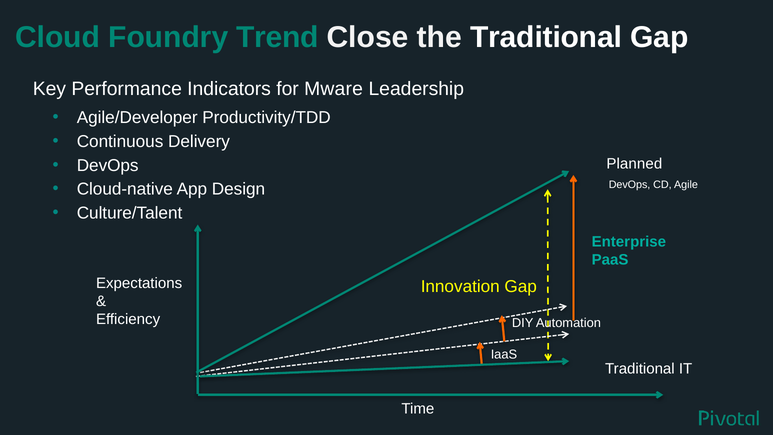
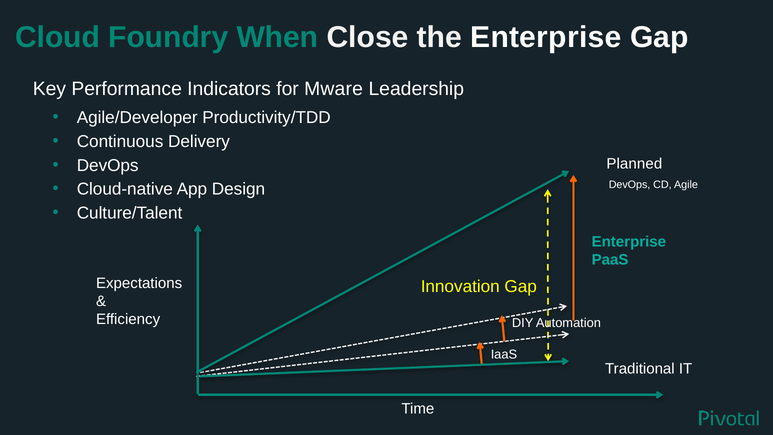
Trend: Trend -> When (277, 38)
the Traditional: Traditional -> Enterprise (546, 38)
